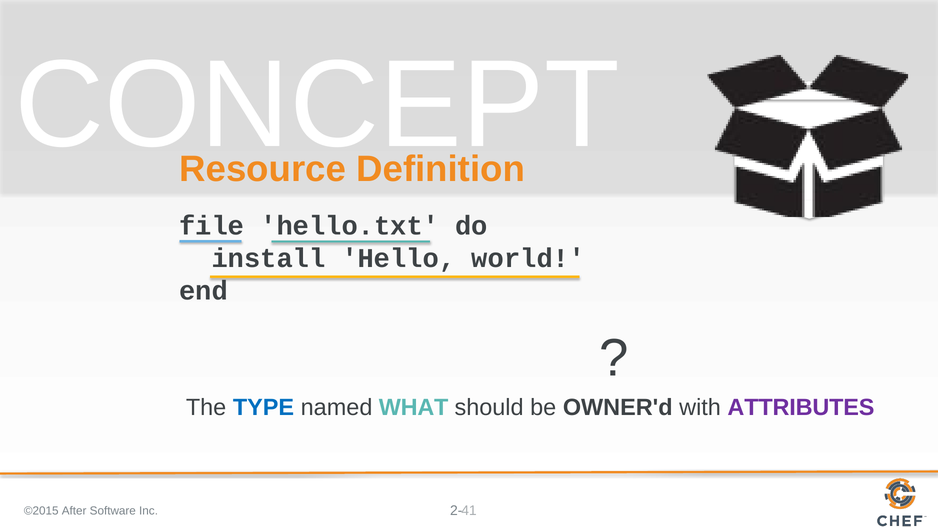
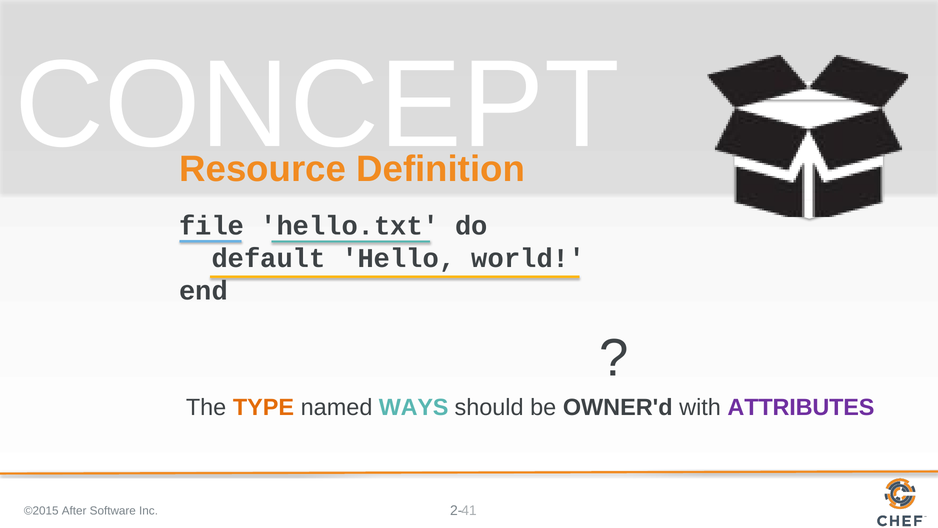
install: install -> default (268, 258)
TYPE colour: blue -> orange (263, 407)
WHAT: WHAT -> WAYS (414, 407)
